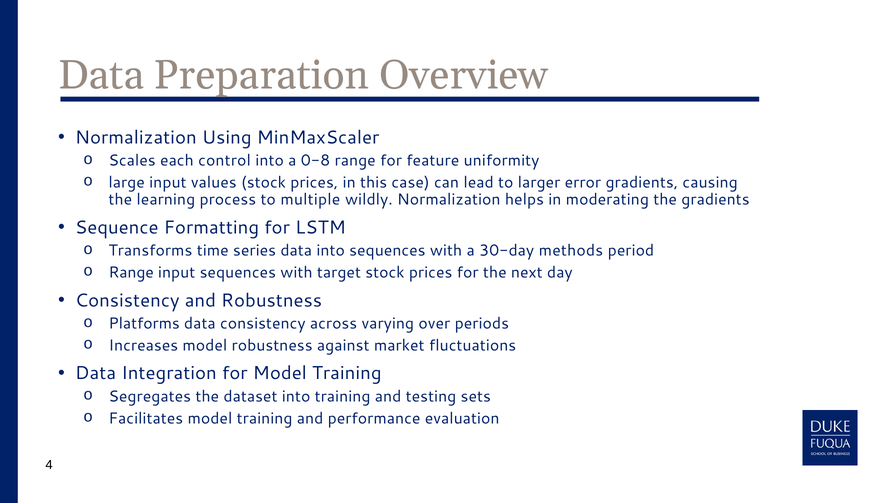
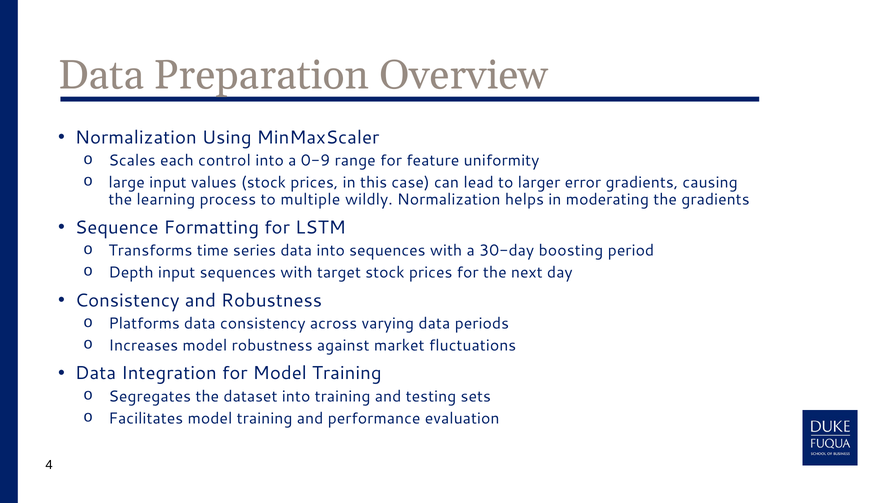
0-8: 0-8 -> 0-9 (315, 160)
methods: methods -> boosting (571, 250)
Range: Range -> Depth (131, 272)
varying over: over -> data (434, 323)
